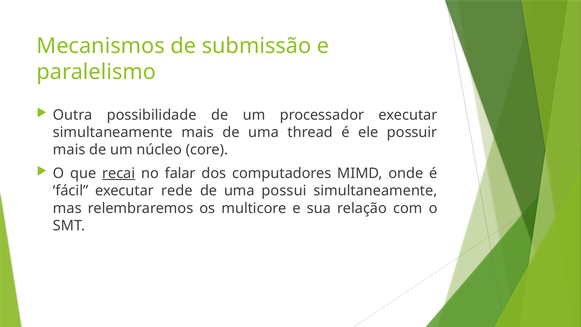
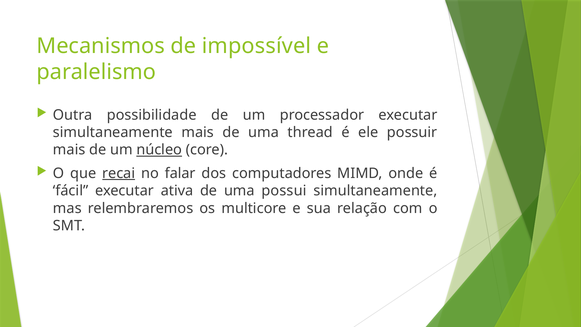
submissão: submissão -> impossível (256, 46)
núcleo underline: none -> present (159, 150)
rede: rede -> ativa (177, 191)
